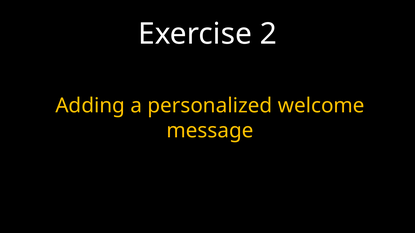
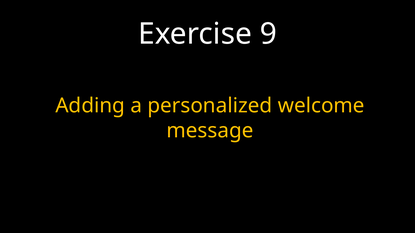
2: 2 -> 9 (268, 34)
